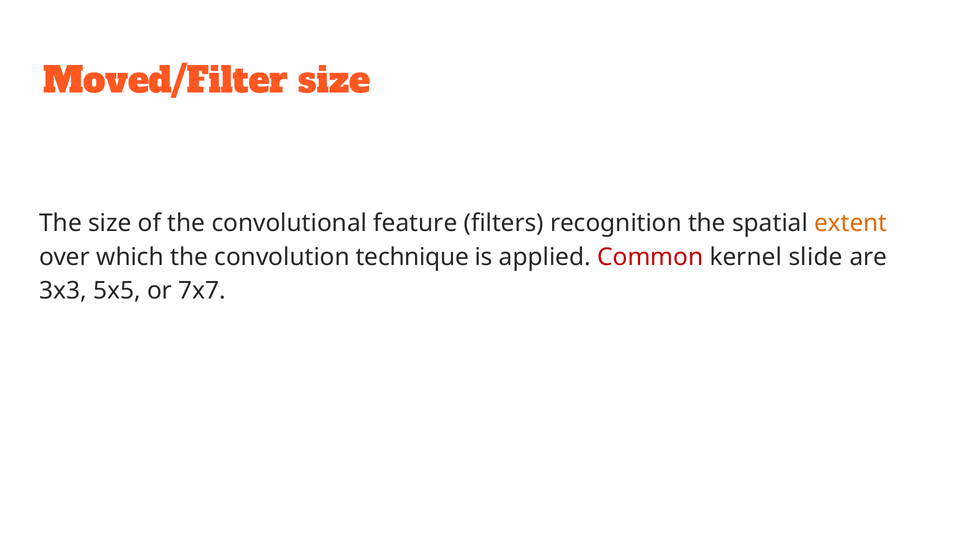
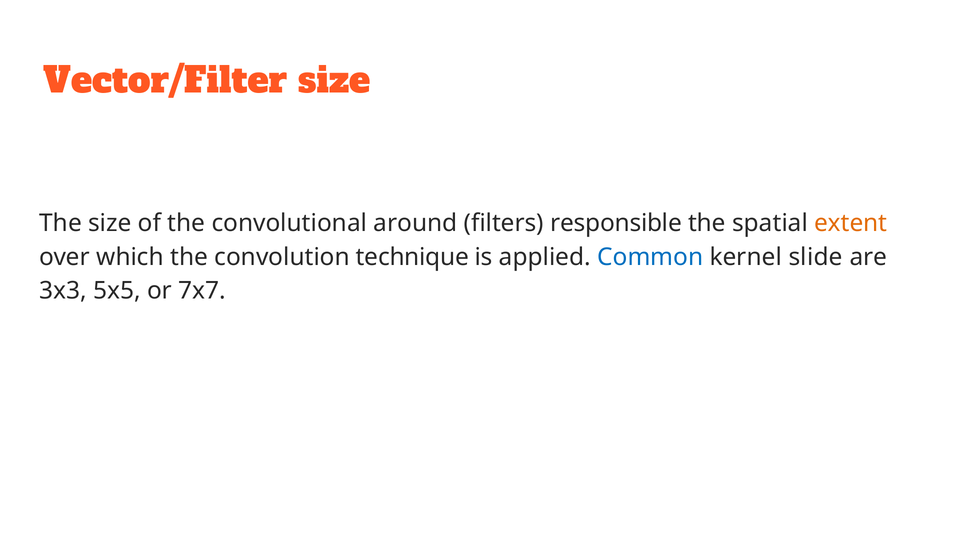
Moved/Filter: Moved/Filter -> Vector/Filter (165, 81)
feature: feature -> around (415, 223)
recognition: recognition -> responsible (616, 223)
Common colour: red -> blue (650, 257)
